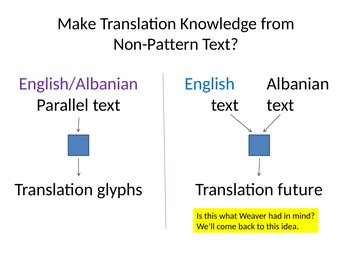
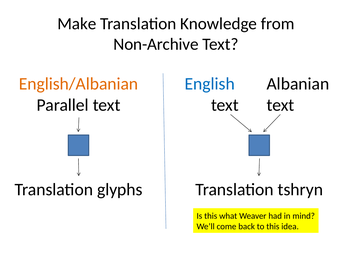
Non-Pattern: Non-Pattern -> Non-Archive (156, 44)
English/Albanian colour: purple -> orange (79, 84)
future: future -> tshryn (300, 190)
